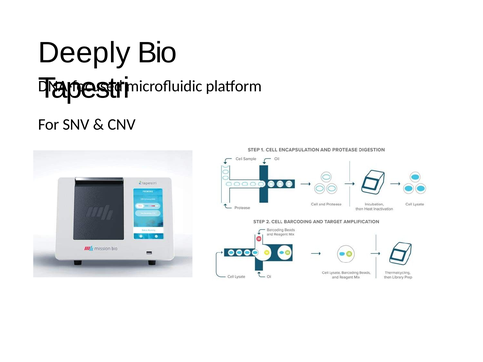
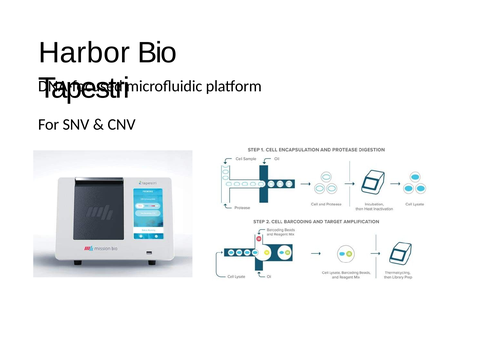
Deeply: Deeply -> Harbor (84, 53)
